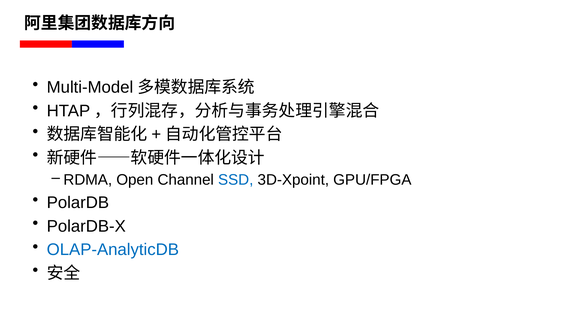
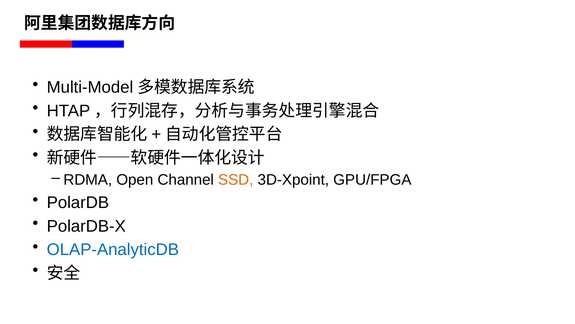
SSD colour: blue -> orange (236, 180)
